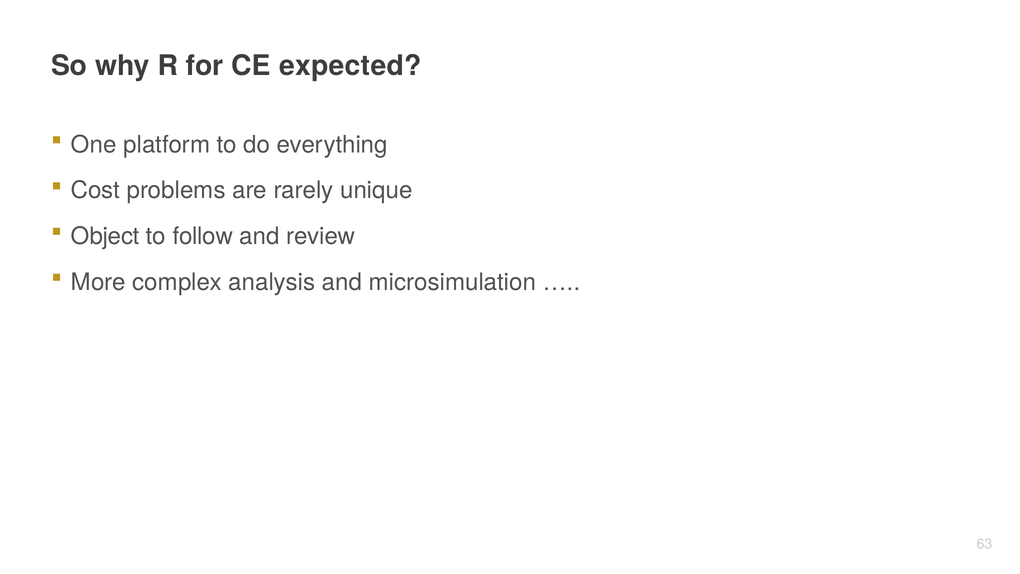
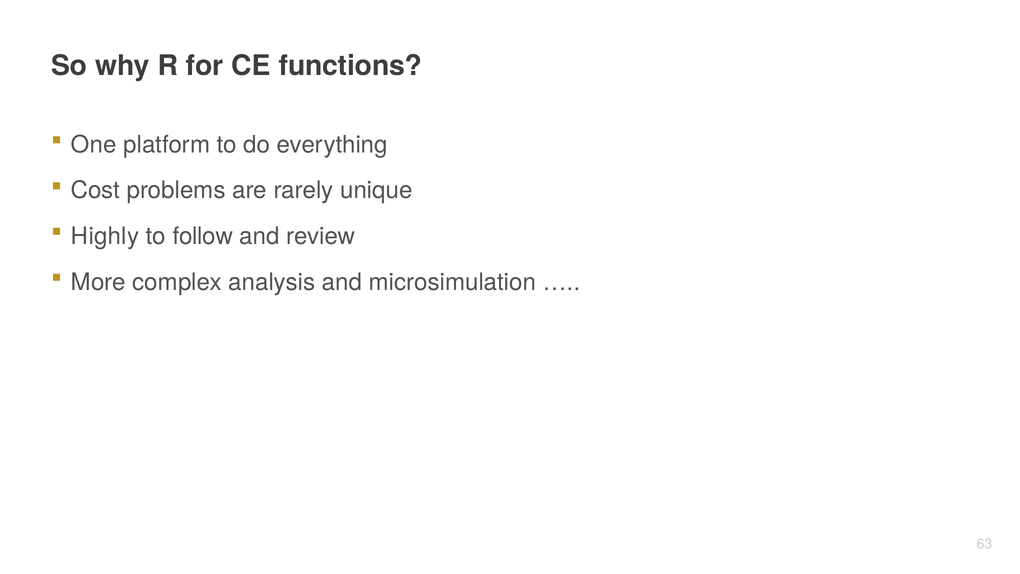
expected: expected -> functions (350, 66)
Object: Object -> Highly (105, 236)
